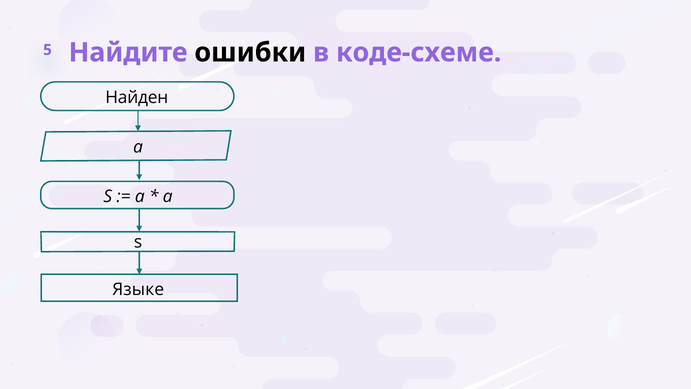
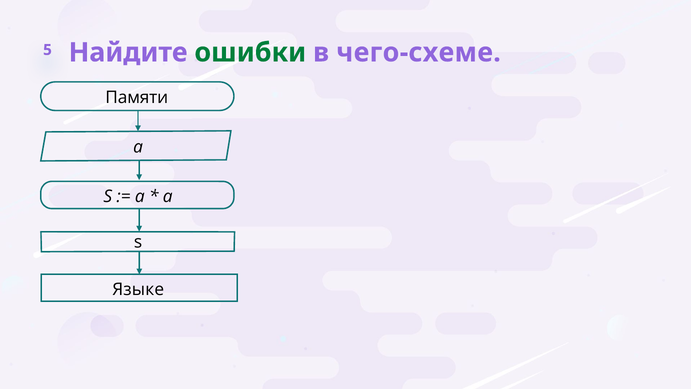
ошибки colour: black -> green (250, 52)
коде-схеме: коде-схеме -> чего-схеме (419, 52)
Найден: Найден -> Памяти (137, 98)
